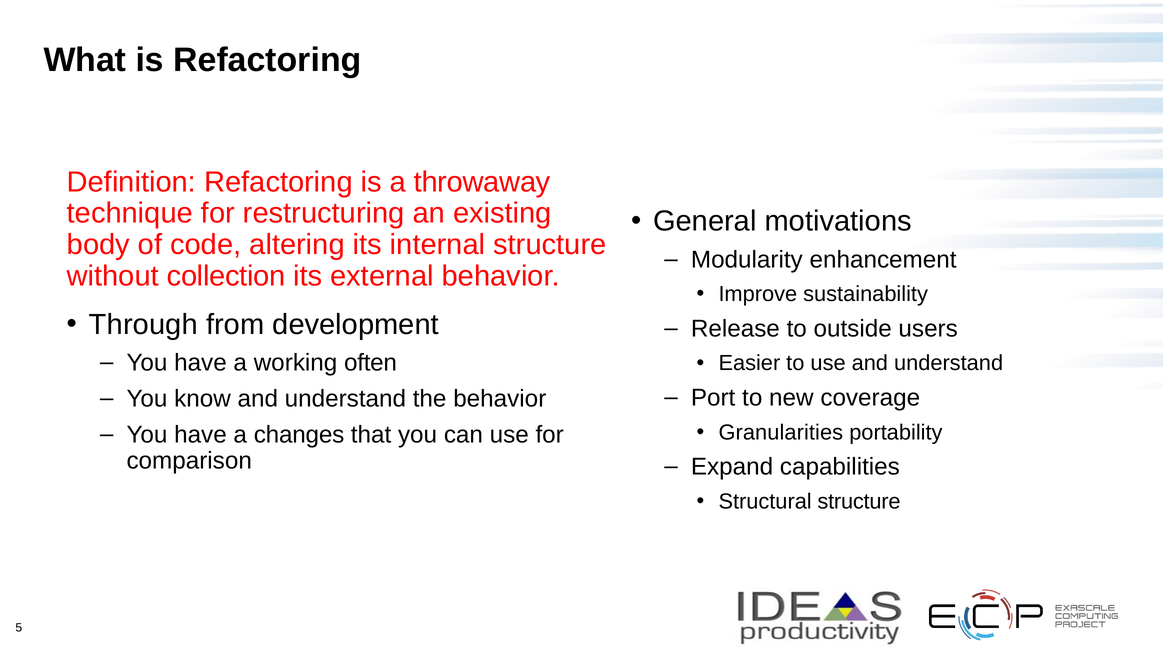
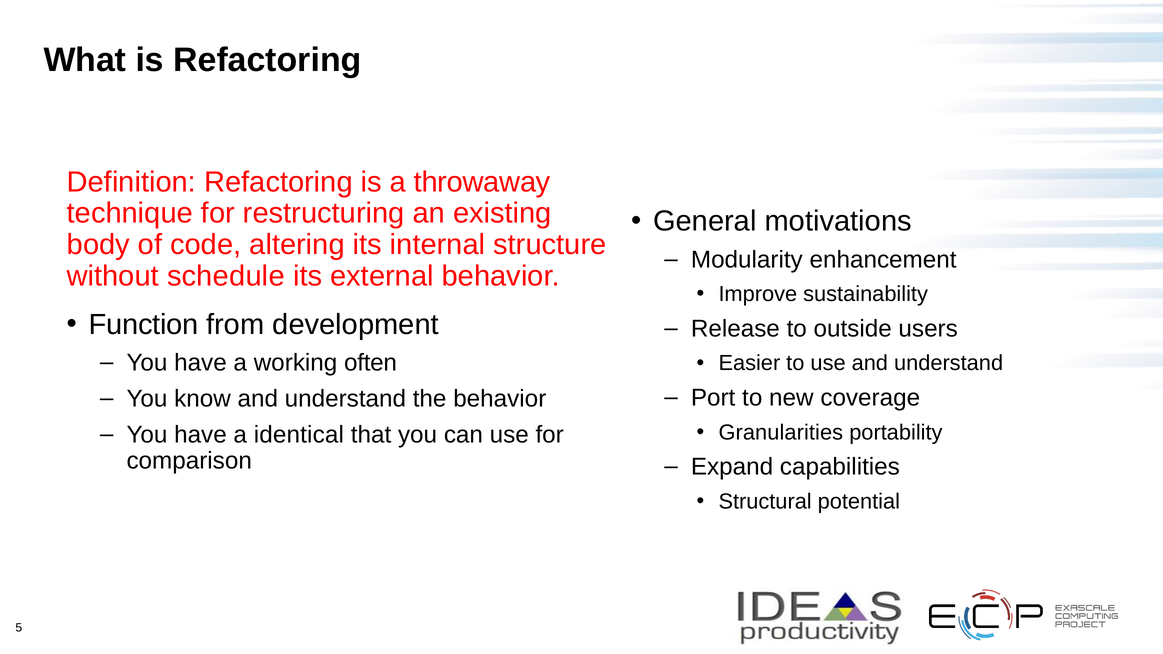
collection: collection -> schedule (226, 276)
Through: Through -> Function (144, 325)
changes: changes -> identical (299, 435)
Structural structure: structure -> potential (859, 502)
